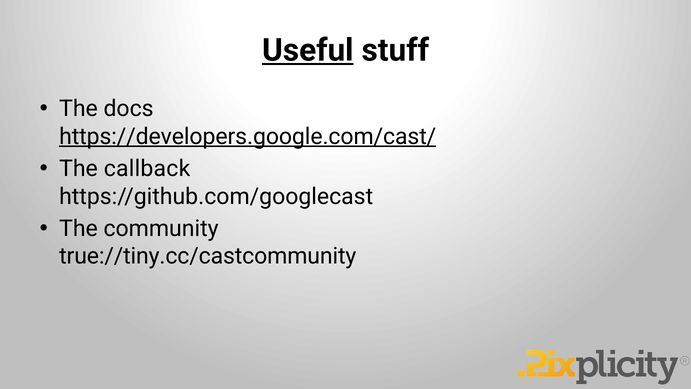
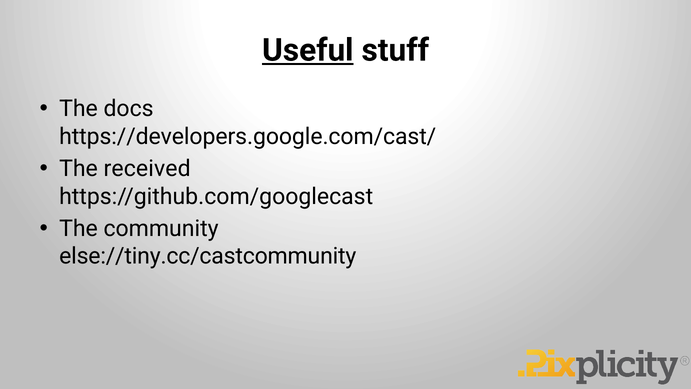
https://developers.google.com/cast/ underline: present -> none (248, 136)
callback: callback -> received (147, 169)
true://tiny.cc/castcommunity: true://tiny.cc/castcommunity -> else://tiny.cc/castcommunity (208, 256)
